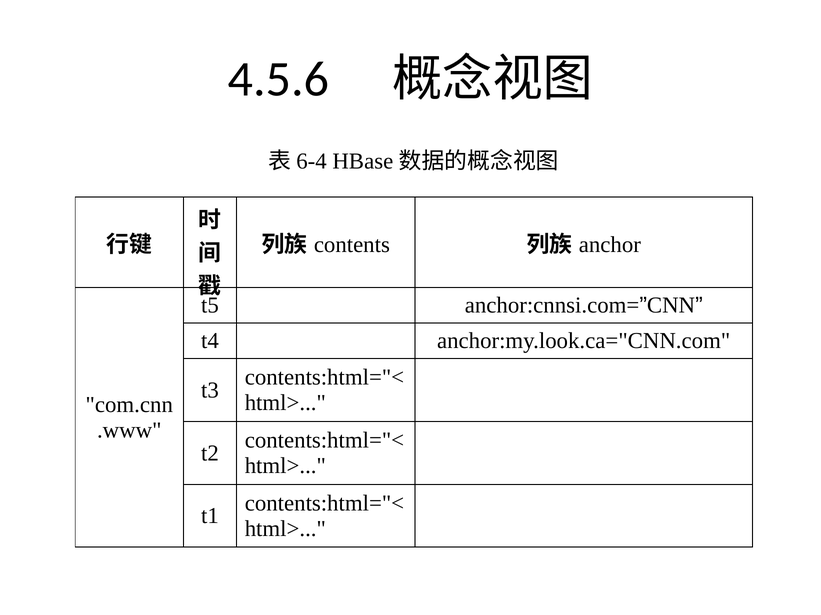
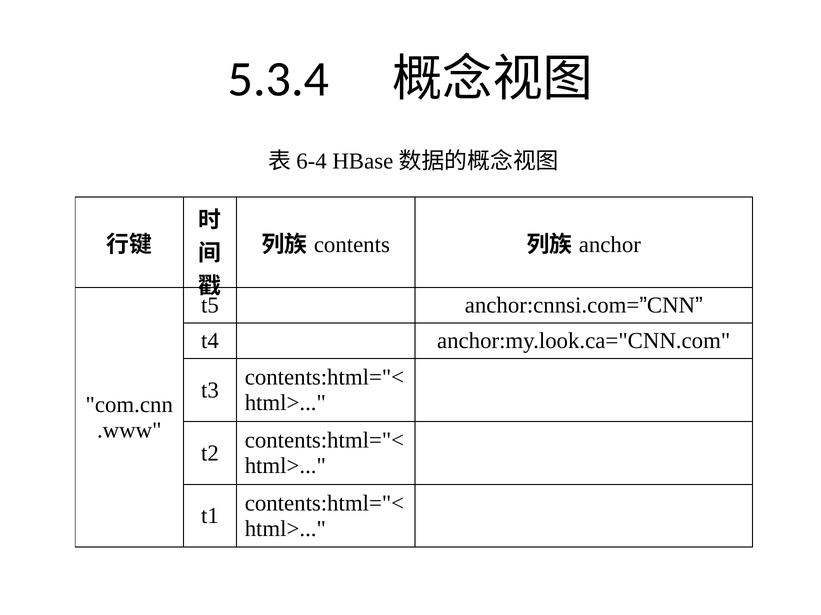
4.5.6: 4.5.6 -> 5.3.4 (279, 79)
